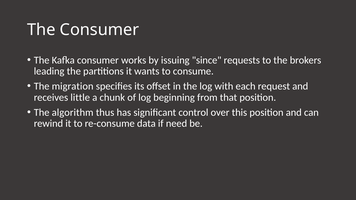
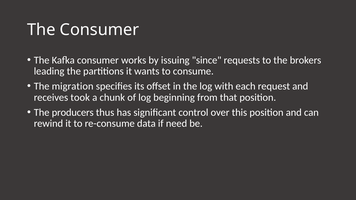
little: little -> took (80, 98)
algorithm: algorithm -> producers (73, 112)
